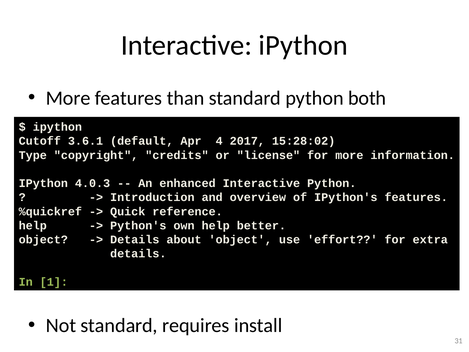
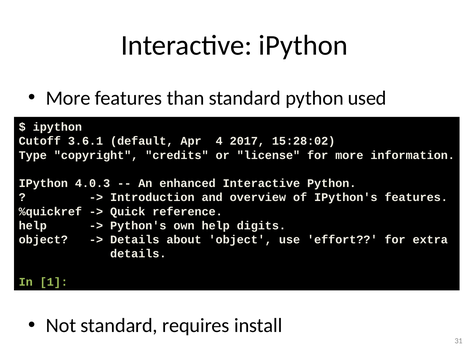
both: both -> used (367, 98)
better: better -> digits (261, 225)
